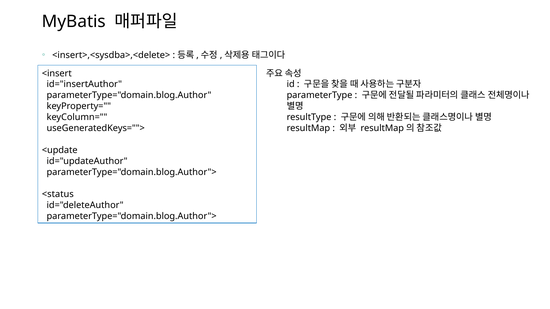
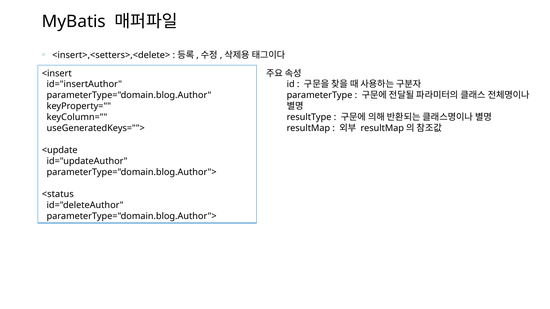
<insert>,<sysdba>,<delete>: <insert>,<sysdba>,<delete> -> <insert>,<setters>,<delete> (111, 55)
